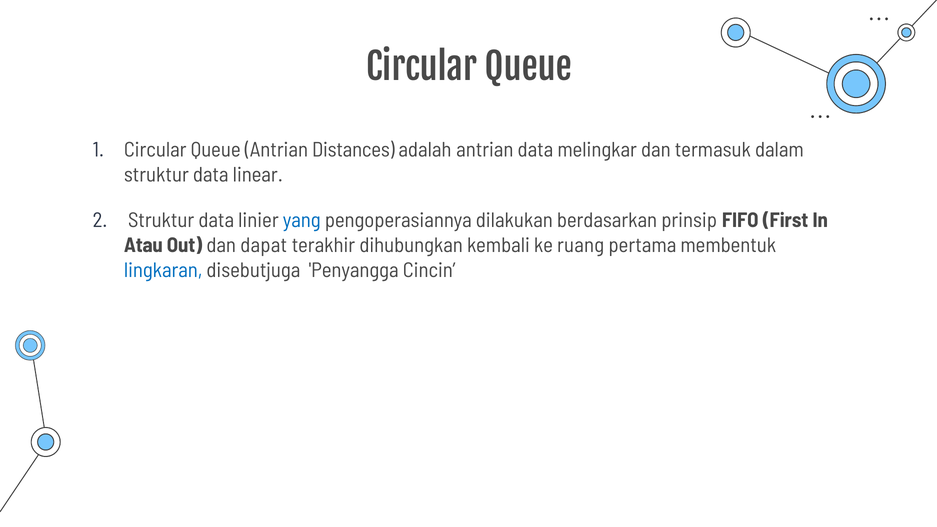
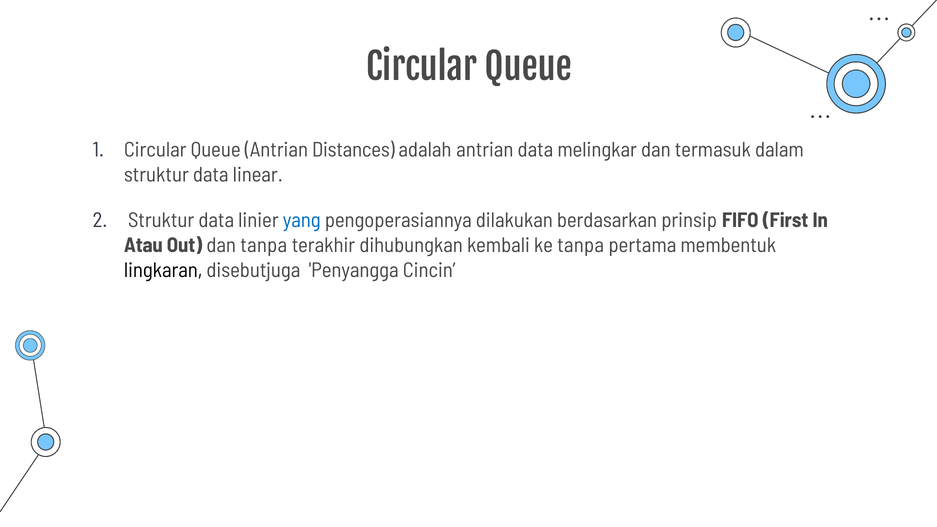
dan dapat: dapat -> tanpa (264, 245)
ke ruang: ruang -> tanpa (581, 245)
lingkaran colour: blue -> black (163, 270)
